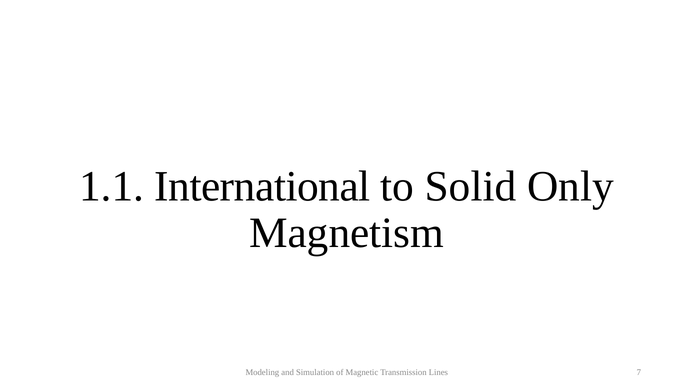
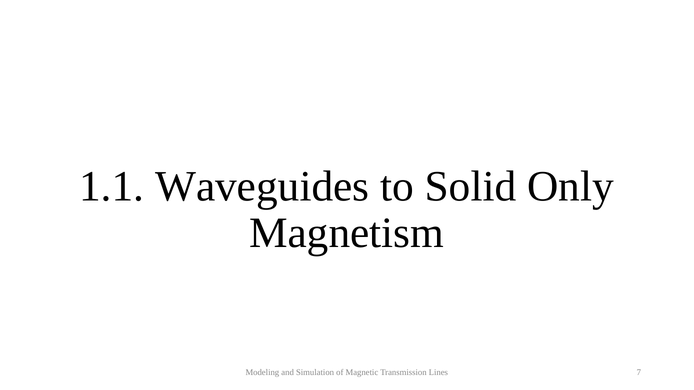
International: International -> Waveguides (262, 187)
